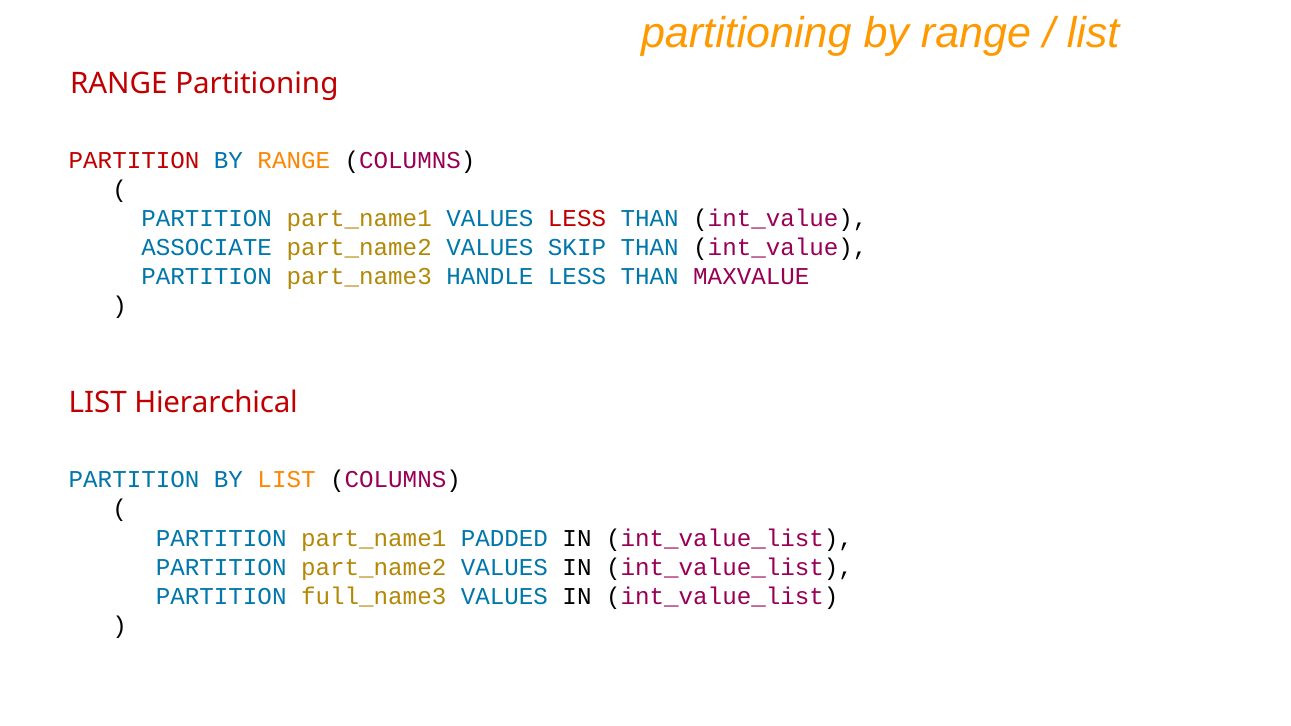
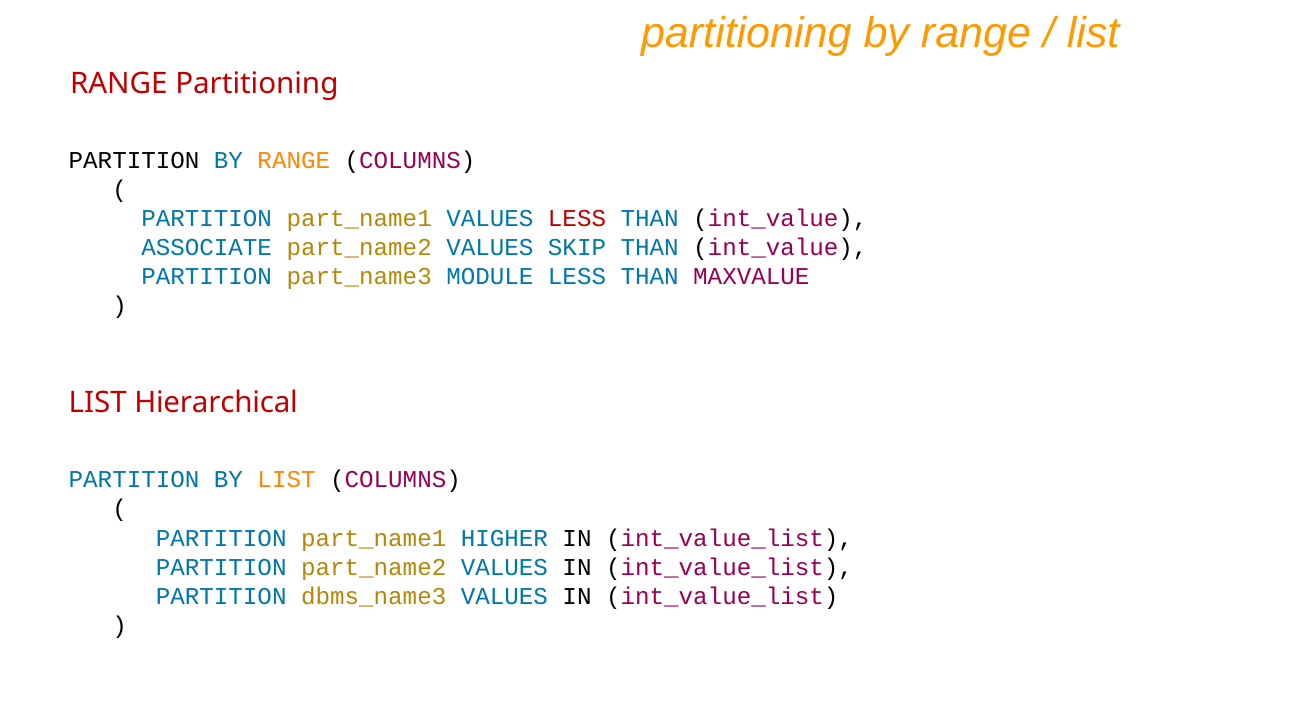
PARTITION colour: red -> black (134, 160)
HANDLE: HANDLE -> MODULE (490, 276)
PADDED: PADDED -> HIGHER (504, 538)
full_name3: full_name3 -> dbms_name3 (374, 596)
